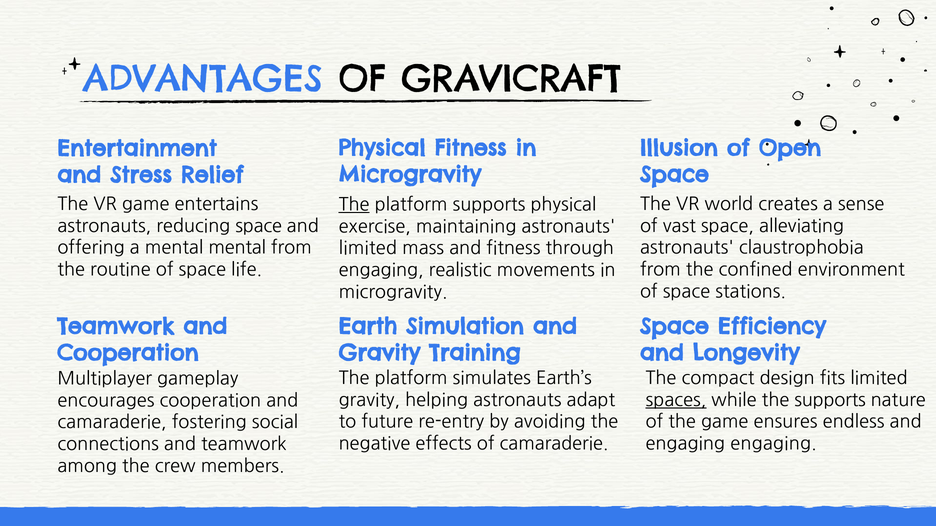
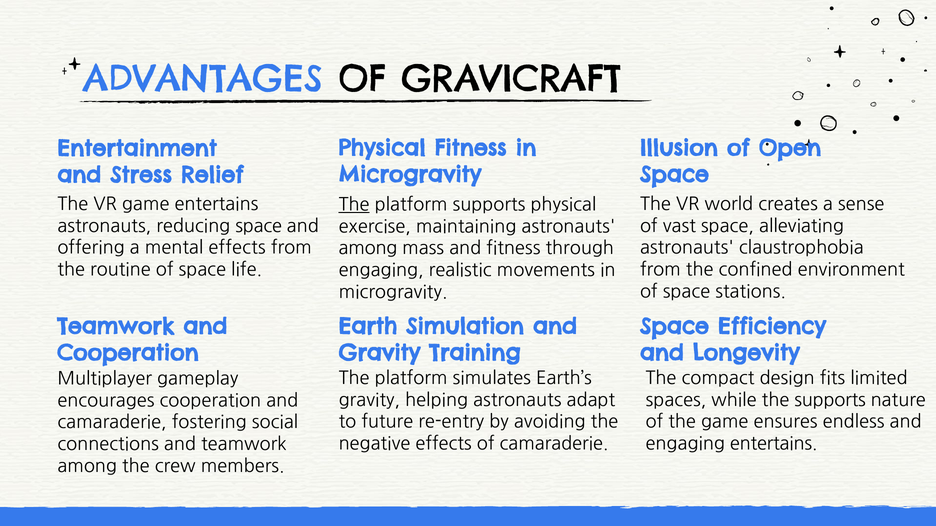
mental mental: mental -> effects (237, 248)
limited: limited -> among (368, 249)
spaces underline: present -> none (676, 401)
engaging engaging: engaging -> entertains (774, 444)
